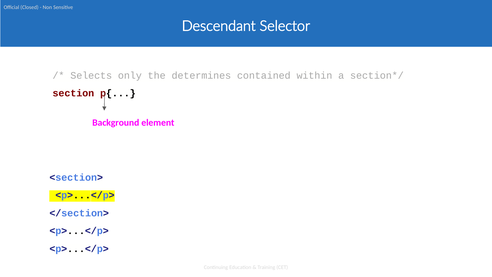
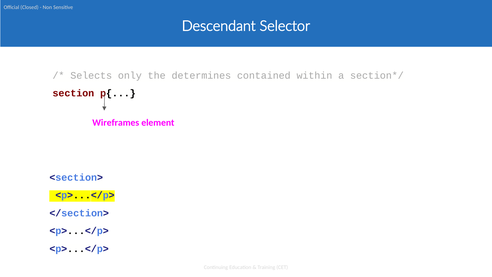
Background: Background -> Wireframes (116, 123)
